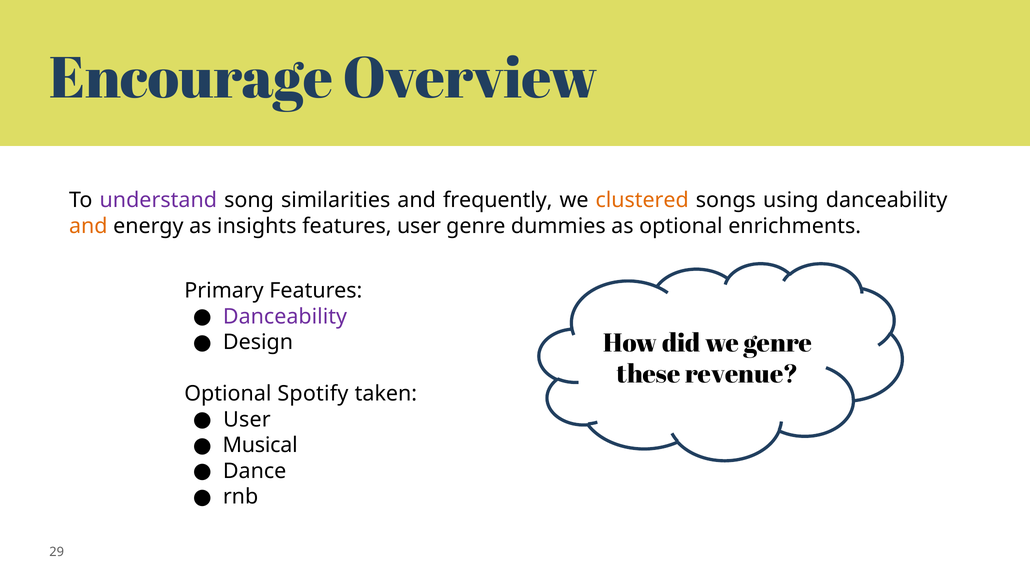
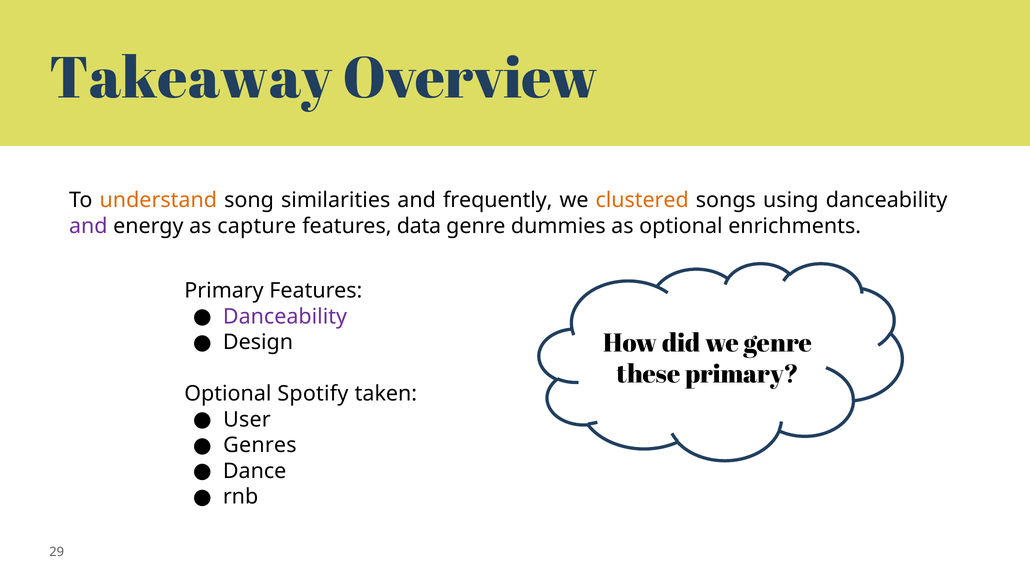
Encourage: Encourage -> Takeaway (191, 79)
understand colour: purple -> orange (158, 200)
and colour: orange -> purple (88, 226)
insights: insights -> capture (257, 226)
features user: user -> data (419, 226)
these revenue: revenue -> primary (742, 374)
Musical: Musical -> Genres (260, 446)
